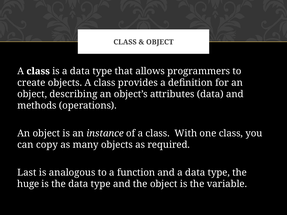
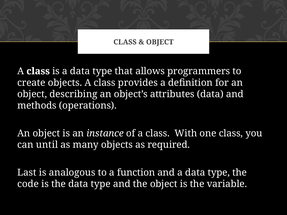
copy: copy -> until (47, 145)
huge: huge -> code (28, 184)
